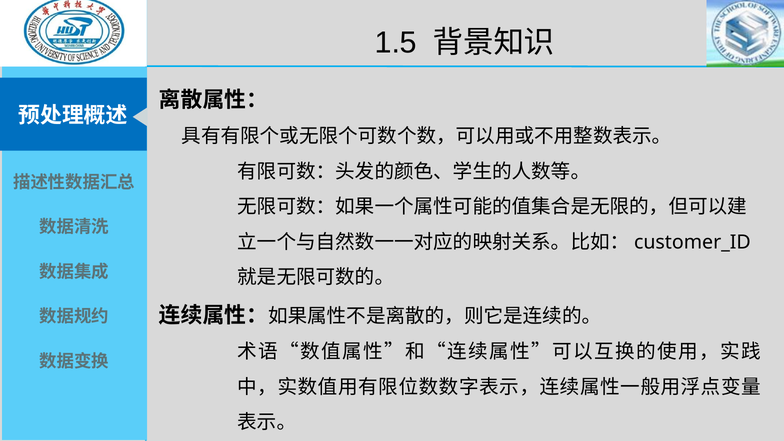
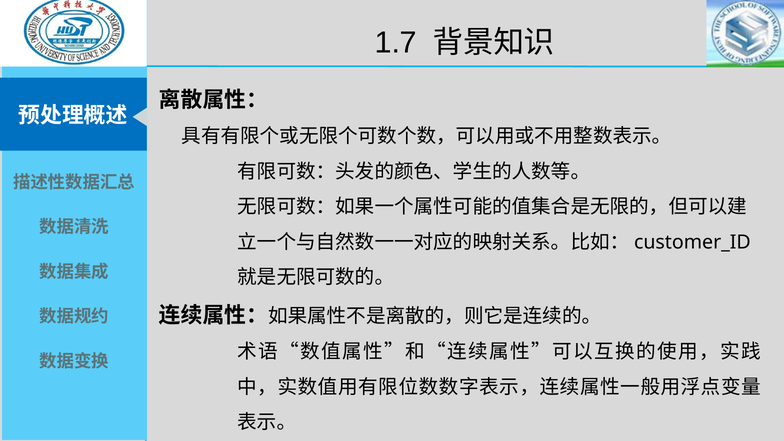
1.5: 1.5 -> 1.7 (396, 43)
